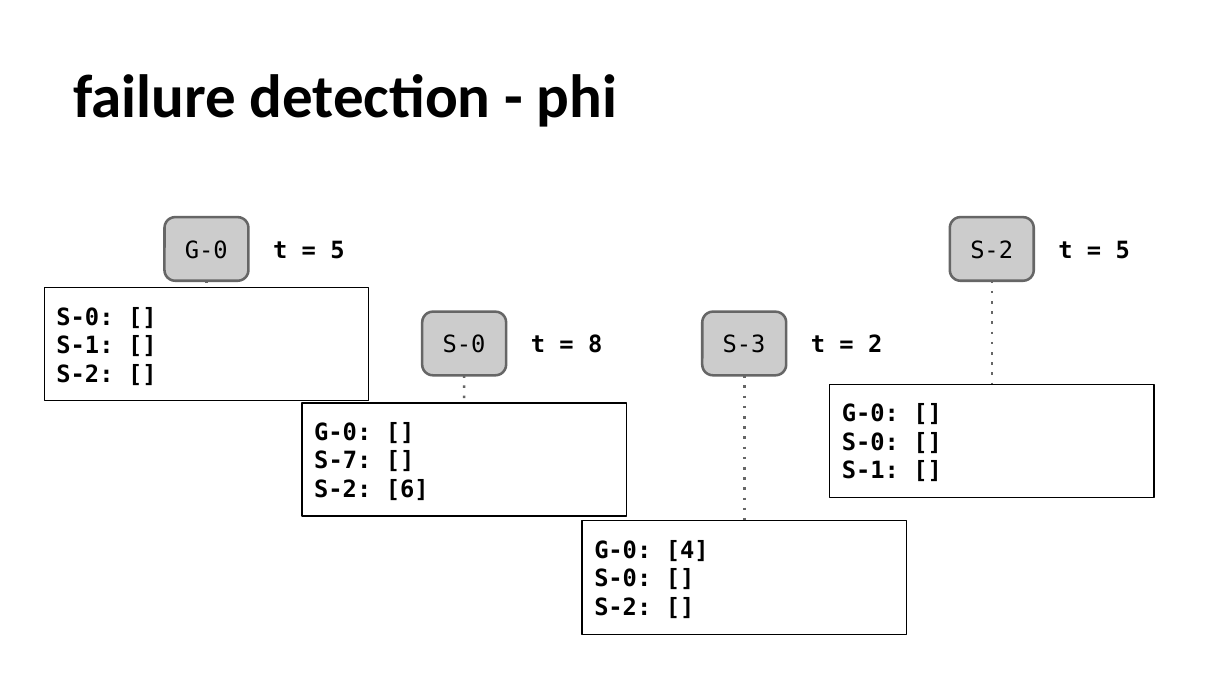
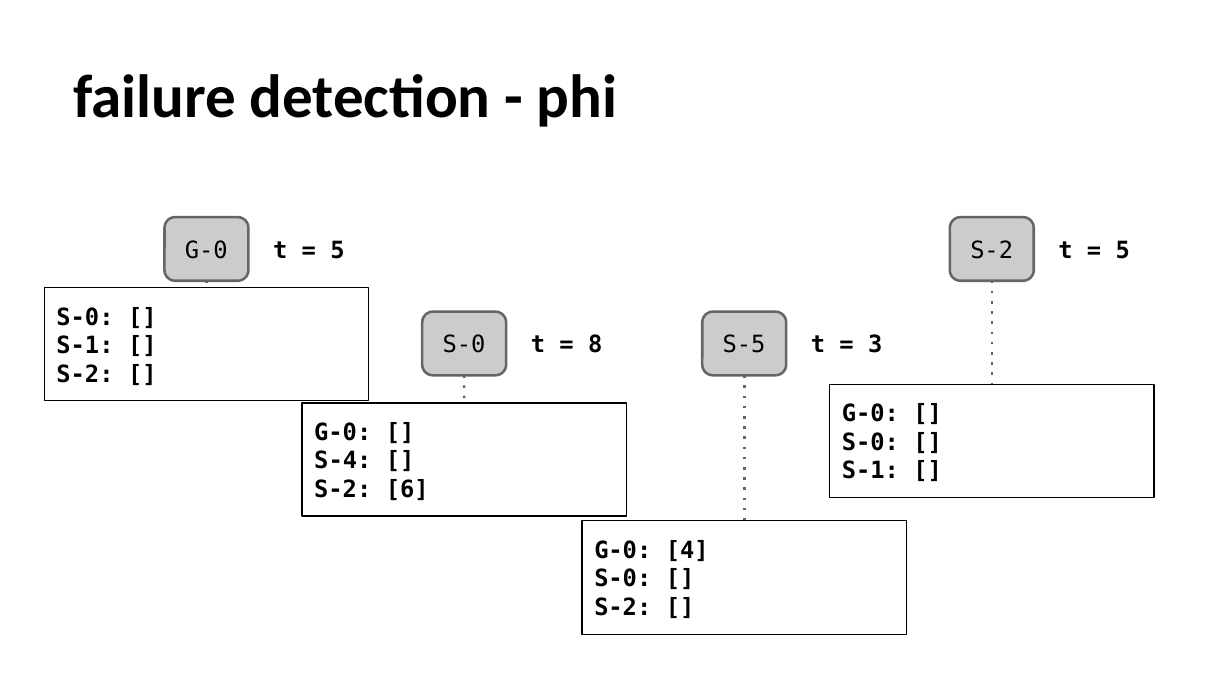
S-3: S-3 -> S-5 (744, 345)
2: 2 -> 3 (875, 345)
S-7: S-7 -> S-4 (343, 461)
